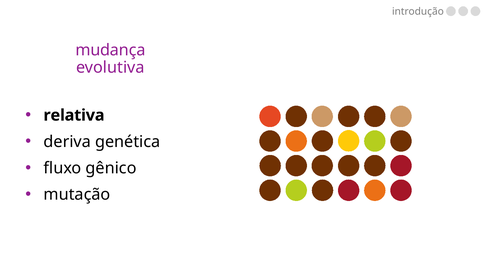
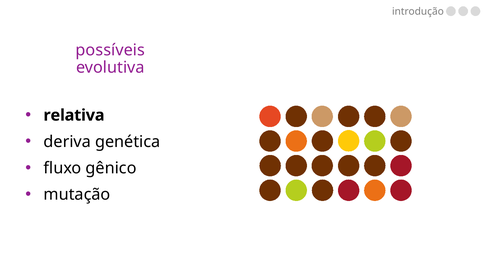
mudança: mudança -> possíveis (110, 50)
